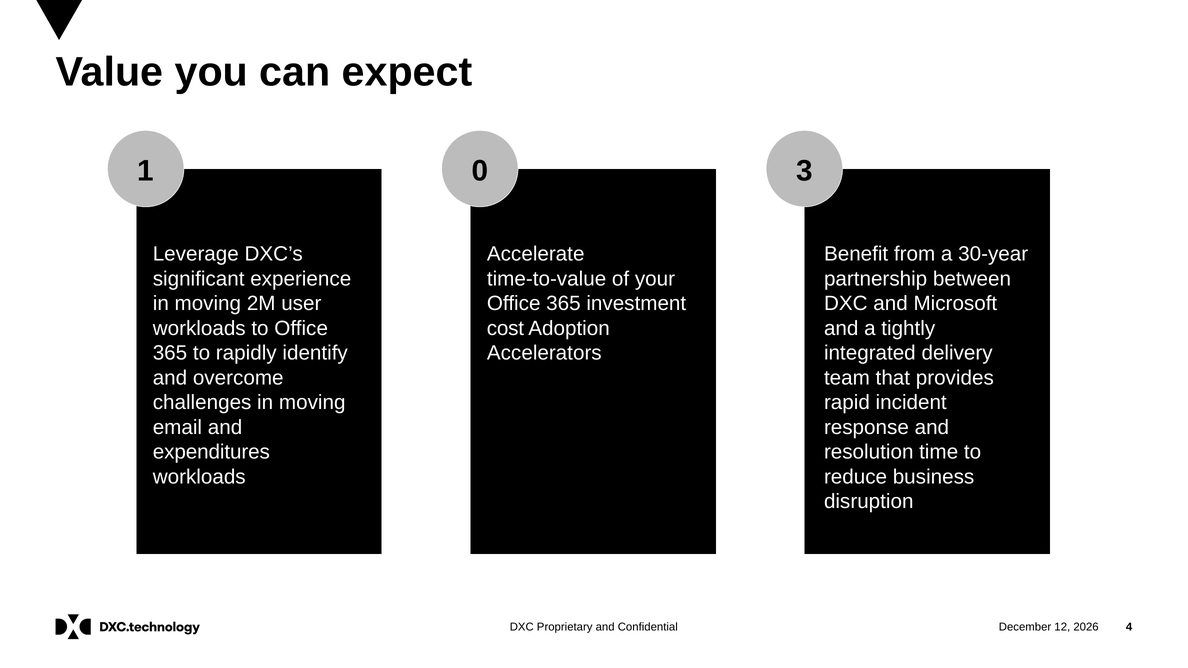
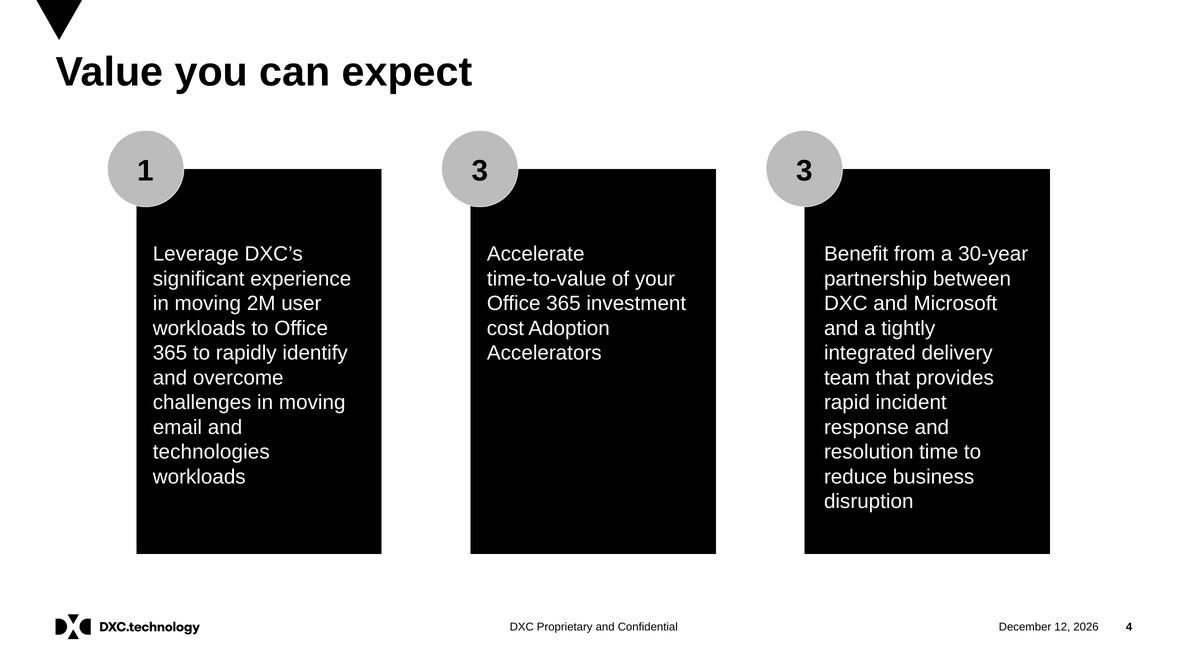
1 0: 0 -> 3 (480, 171)
expenditures: expenditures -> technologies (211, 452)
